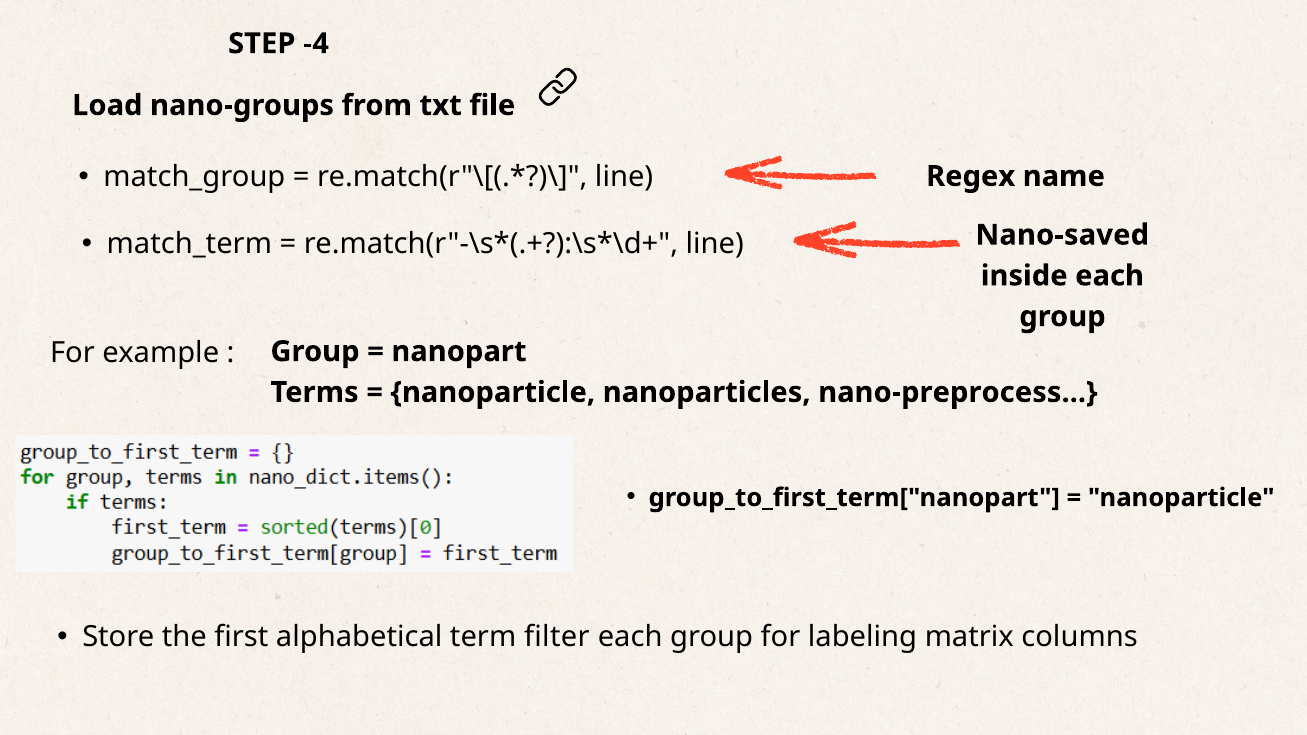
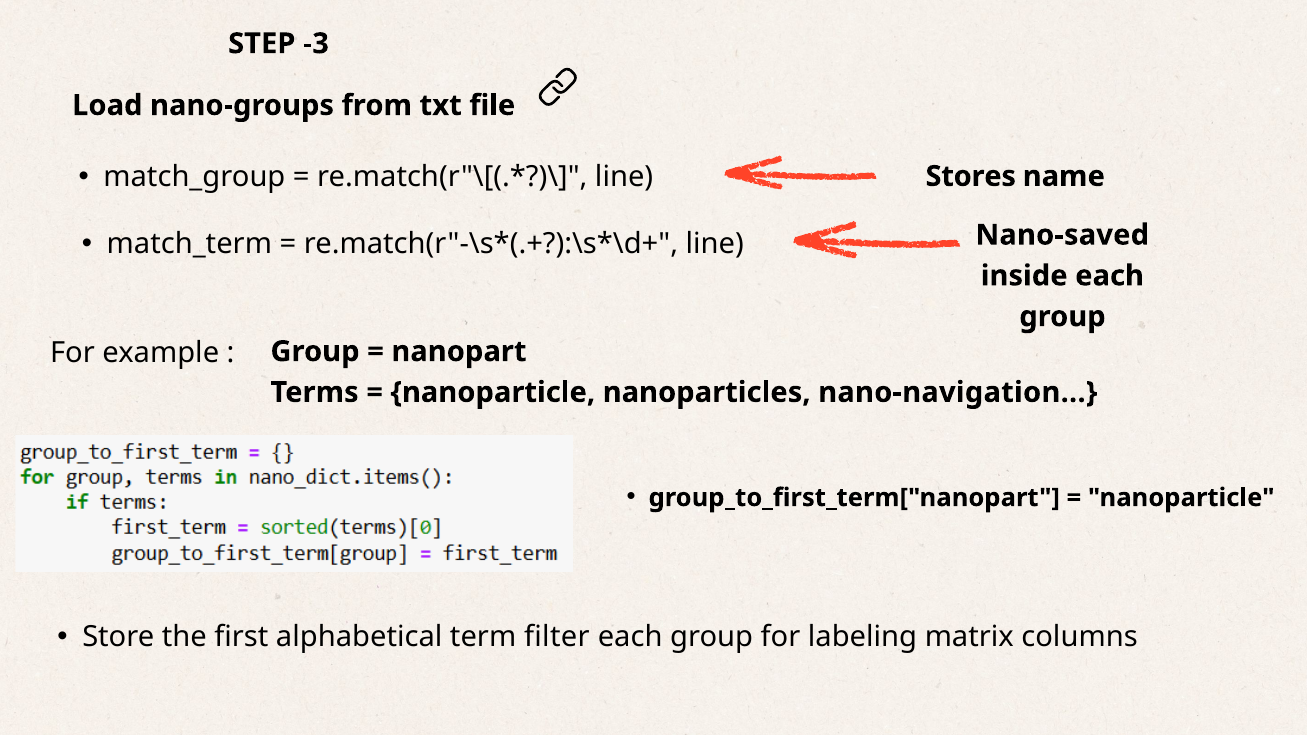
-4: -4 -> -3 (316, 44)
Regex: Regex -> Stores (971, 176)
nano-preprocess: nano-preprocess -> nano-navigation (958, 392)
